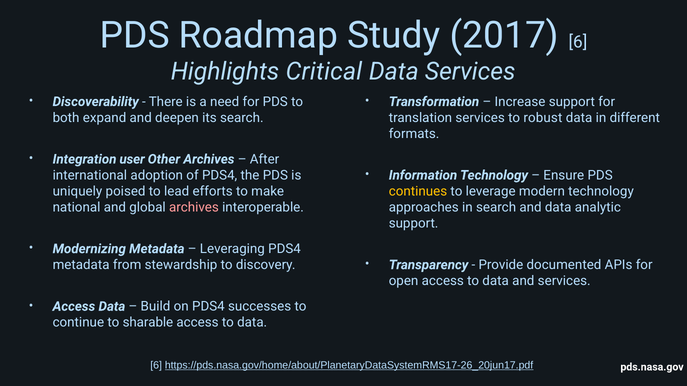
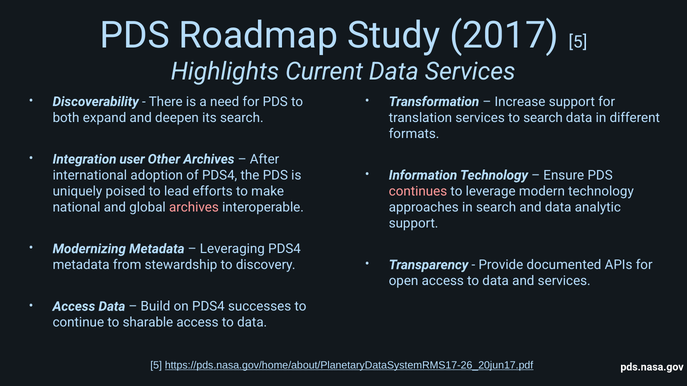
2017 6: 6 -> 5 (578, 42)
Critical: Critical -> Current (324, 72)
to robust: robust -> search (543, 118)
continues colour: yellow -> pink (418, 191)
6: 6 -> 5 (156, 365)
